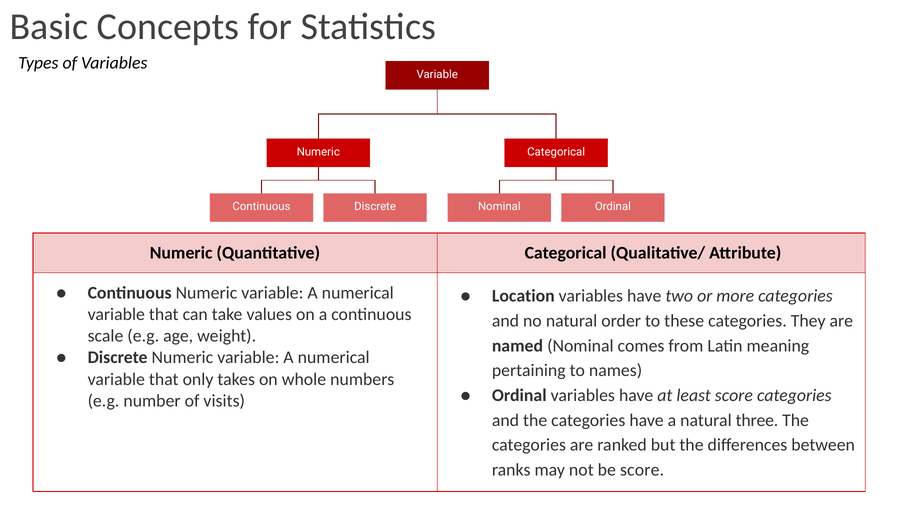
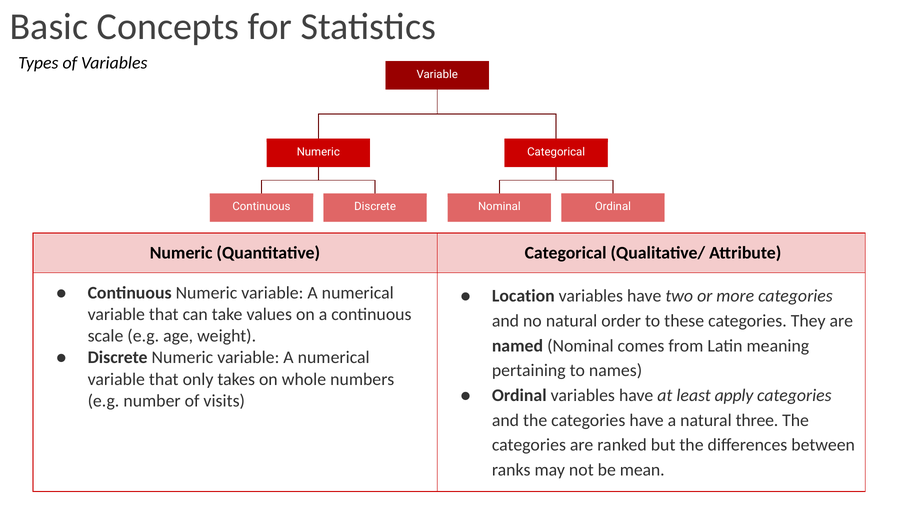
least score: score -> apply (734, 396)
be score: score -> mean (642, 470)
